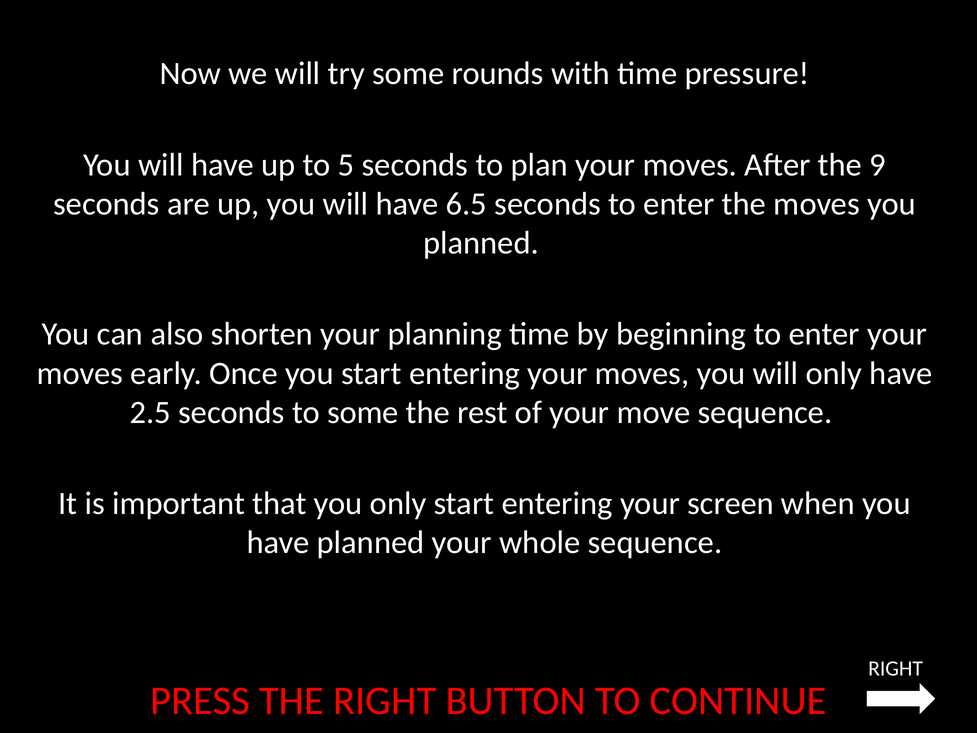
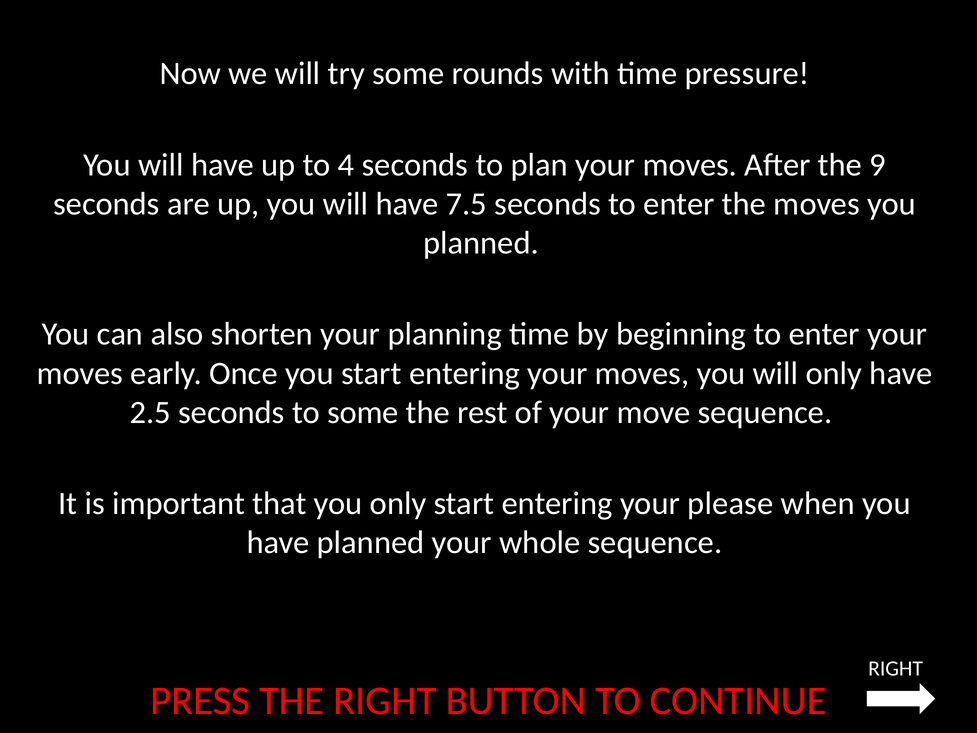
5: 5 -> 4 (346, 165)
6.5: 6.5 -> 7.5 (466, 204)
screen: screen -> please (730, 503)
